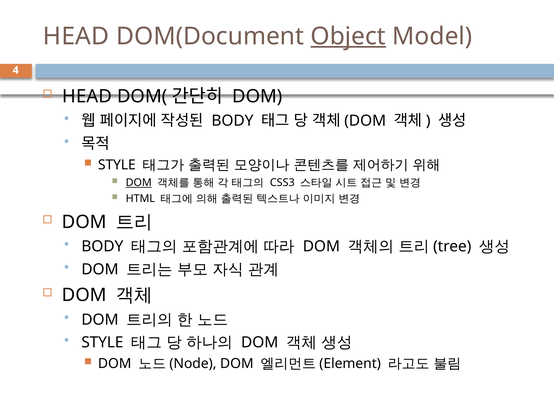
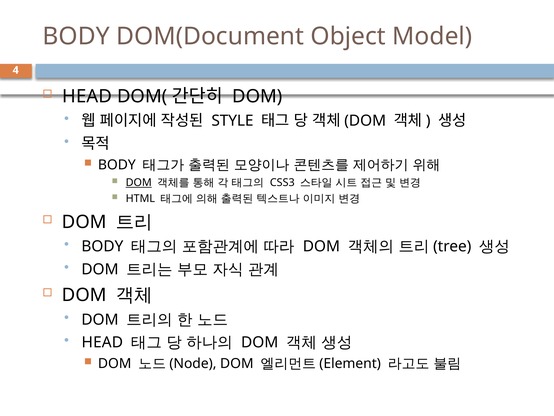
HEAD: HEAD -> BODY (76, 36)
Object underline: present -> none (348, 36)
BODY: BODY -> STYLE (232, 121)
STYLE: STYLE -> BODY (117, 165)
STYLE: STYLE -> HEAD (102, 342)
